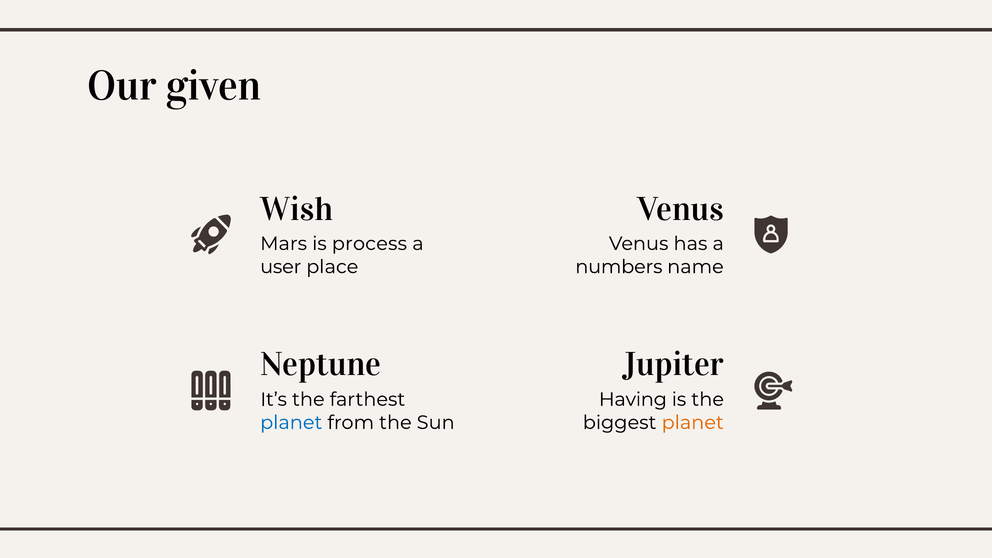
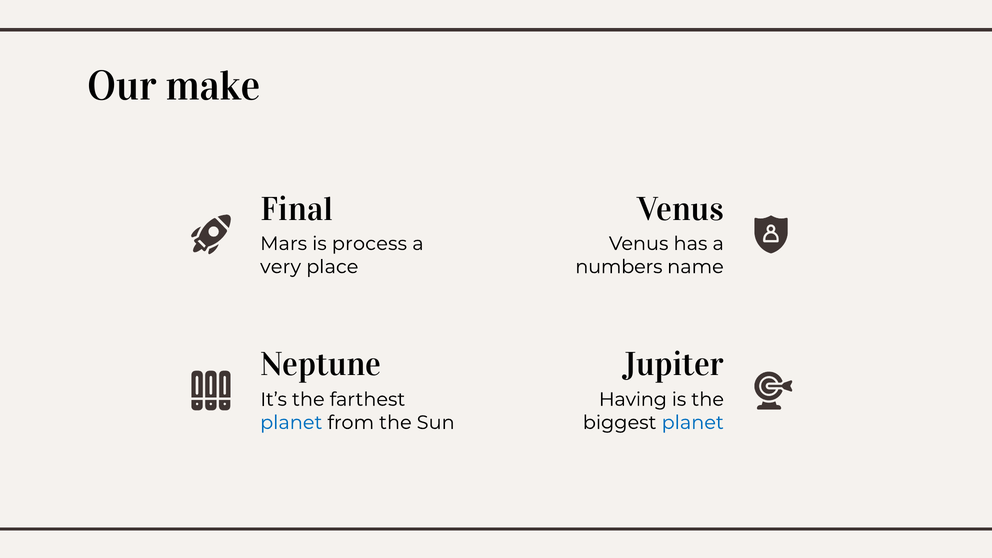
given: given -> make (213, 86)
Wish: Wish -> Final (297, 209)
user: user -> very (281, 267)
planet colour: orange -> blue (693, 423)
